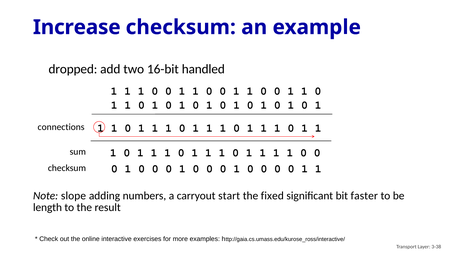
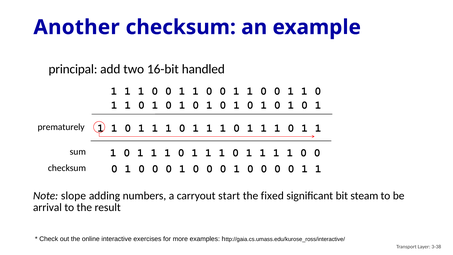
Increase: Increase -> Another (77, 27)
dropped: dropped -> principal (73, 69)
connections: connections -> prematurely (61, 127)
faster: faster -> steam (364, 196)
length: length -> arrival (47, 207)
